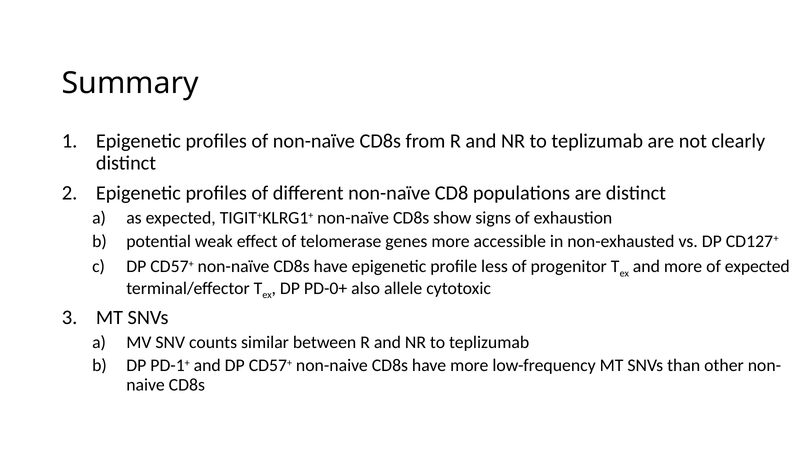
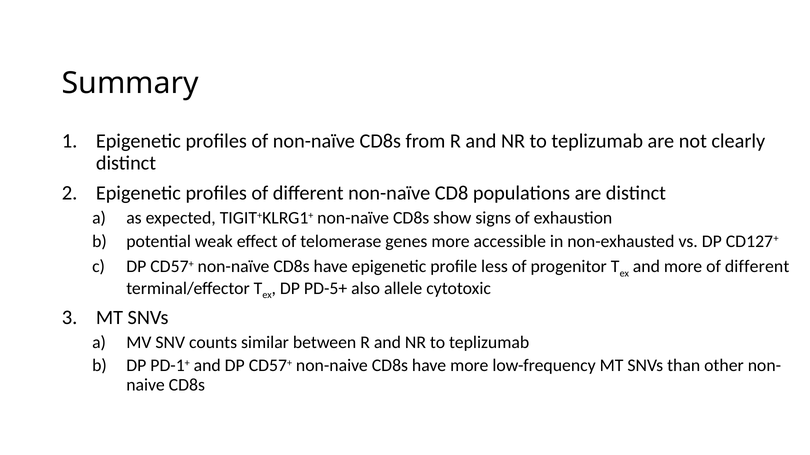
more of expected: expected -> different (757, 267)
PD-0+: PD-0+ -> PD-5+ (326, 289)
